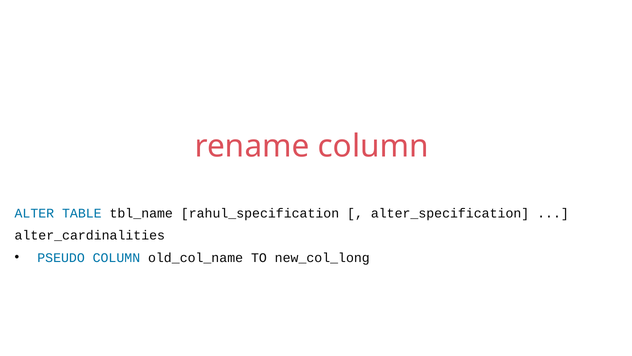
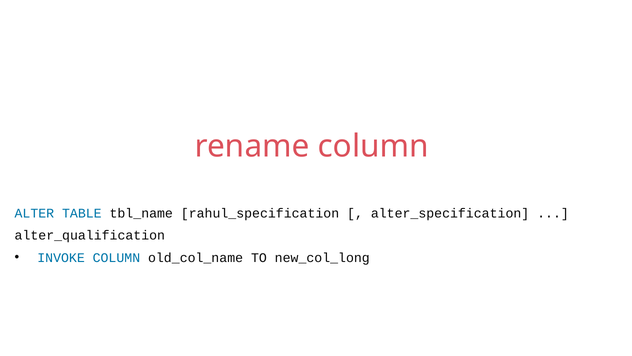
alter_cardinalities: alter_cardinalities -> alter_qualification (90, 235)
PSEUDO: PSEUDO -> INVOKE (61, 257)
